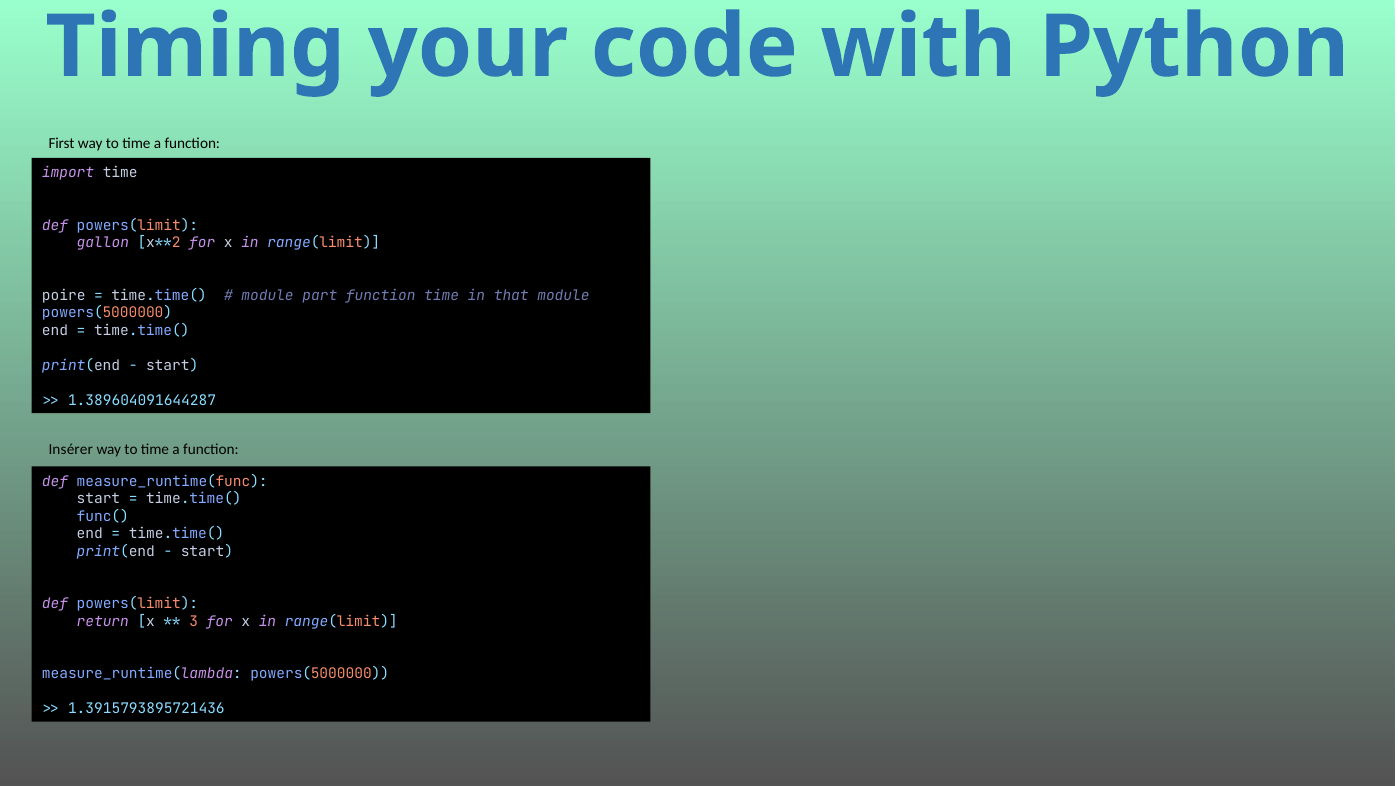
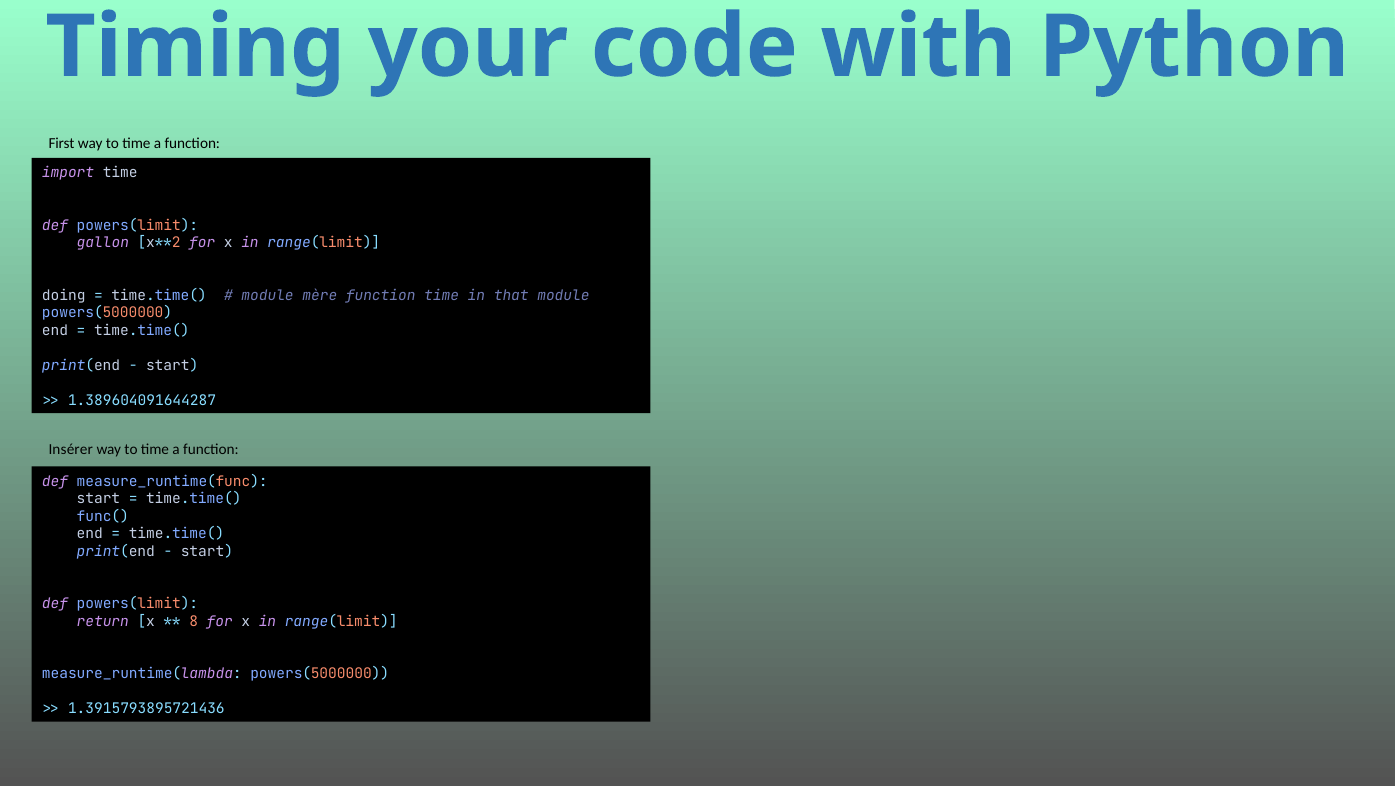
poire: poire -> doing (64, 295)
part: part -> mère (320, 295)
3: 3 -> 8 (194, 622)
